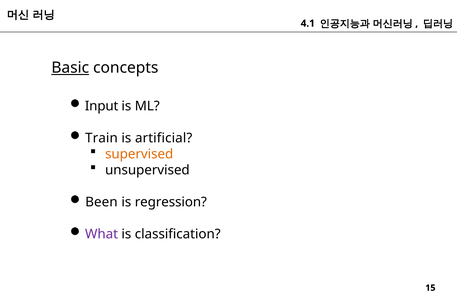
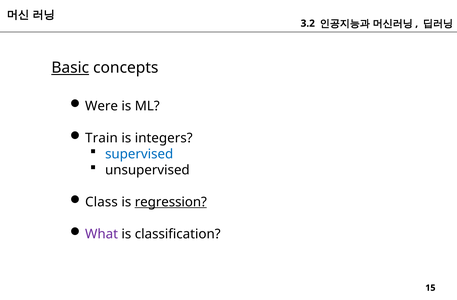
4.1: 4.1 -> 3.2 (308, 23)
Input: Input -> Were (102, 106)
artificial: artificial -> integers (164, 138)
supervised colour: orange -> blue (139, 154)
Been: Been -> Class (101, 202)
regression underline: none -> present (171, 202)
